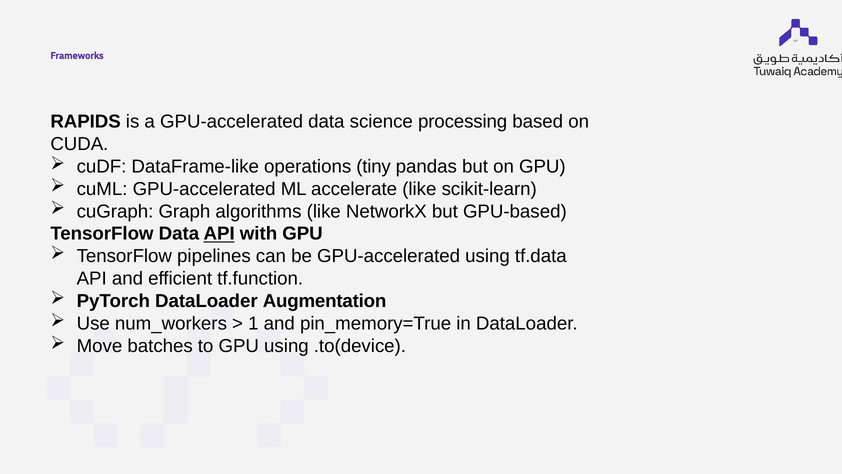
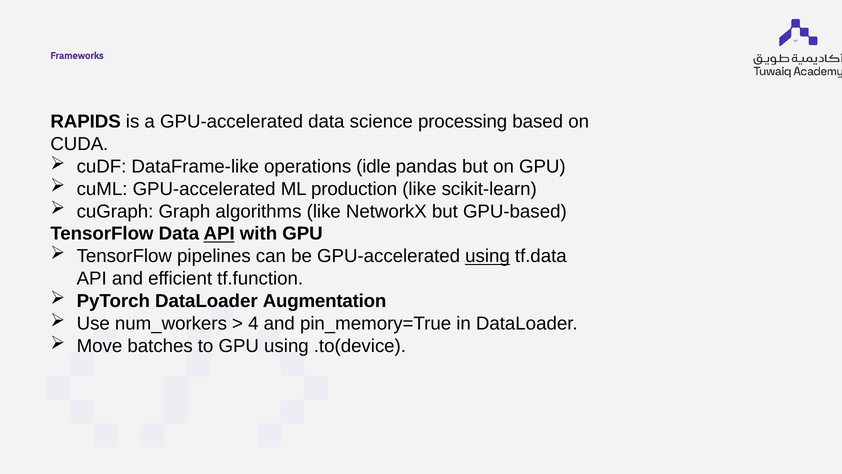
tiny: tiny -> idle (374, 166)
accelerate: accelerate -> production (354, 189)
using underline: none -> present (488, 256)
1: 1 -> 4 (253, 323)
